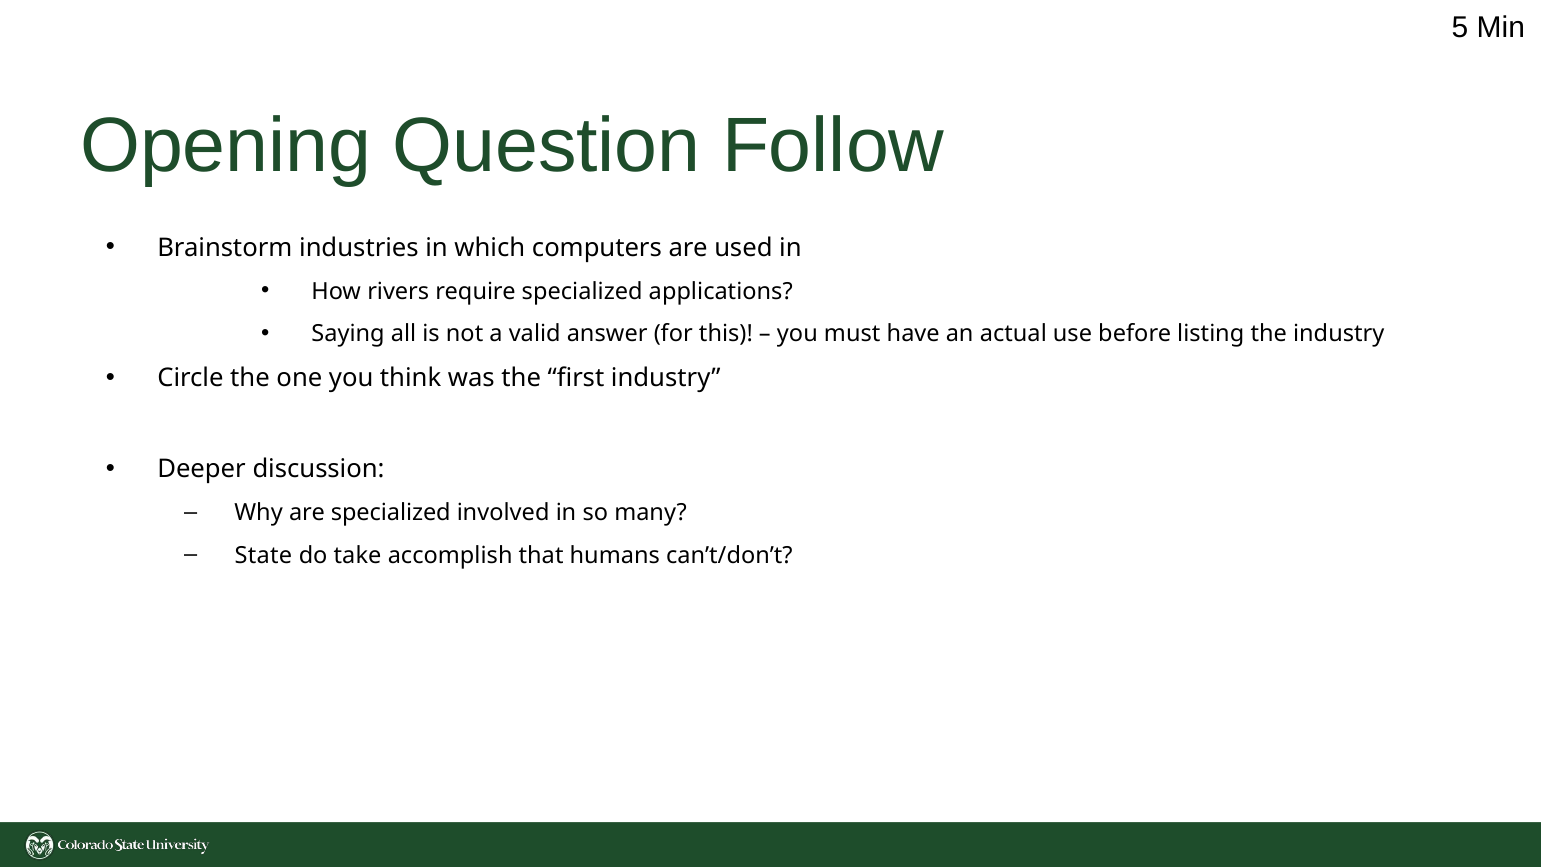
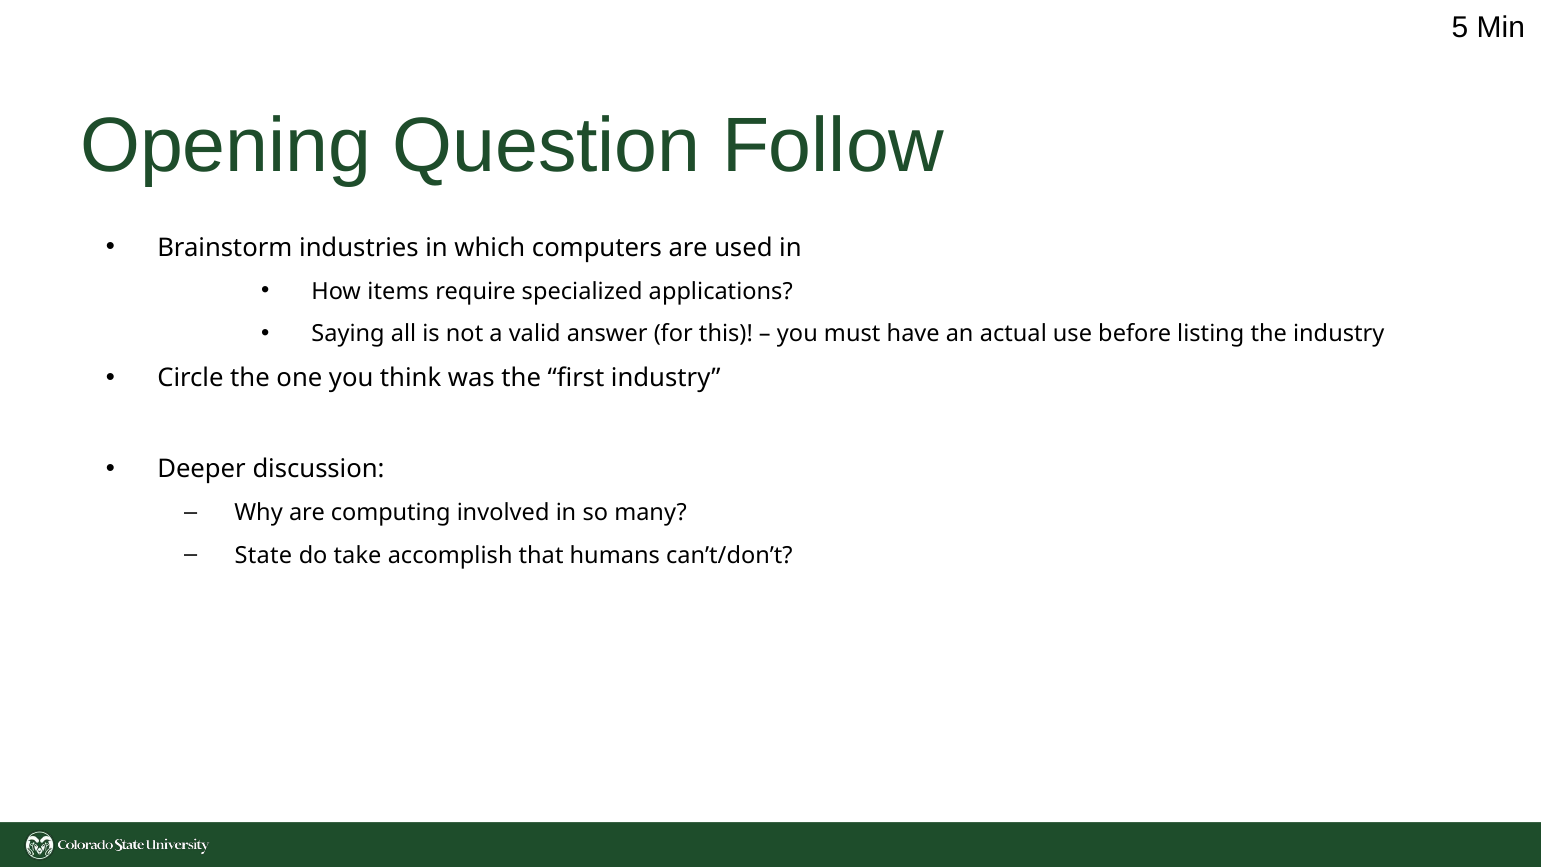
rivers: rivers -> items (398, 291)
are specialized: specialized -> computing (391, 513)
